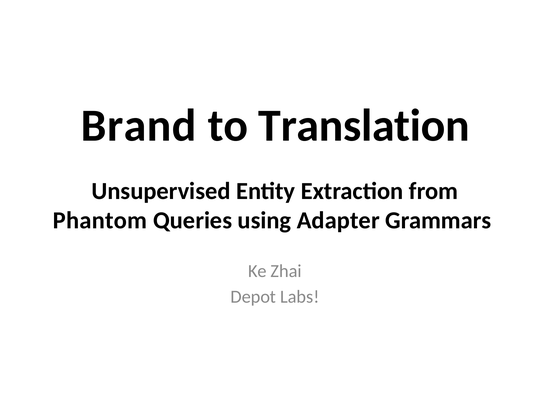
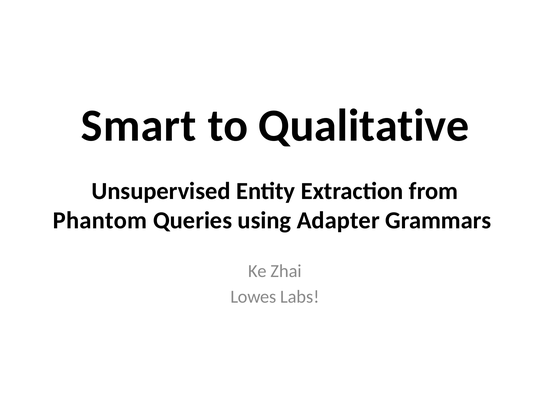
Brand: Brand -> Smart (139, 125)
Translation: Translation -> Qualitative (364, 125)
Depot: Depot -> Lowes (253, 296)
